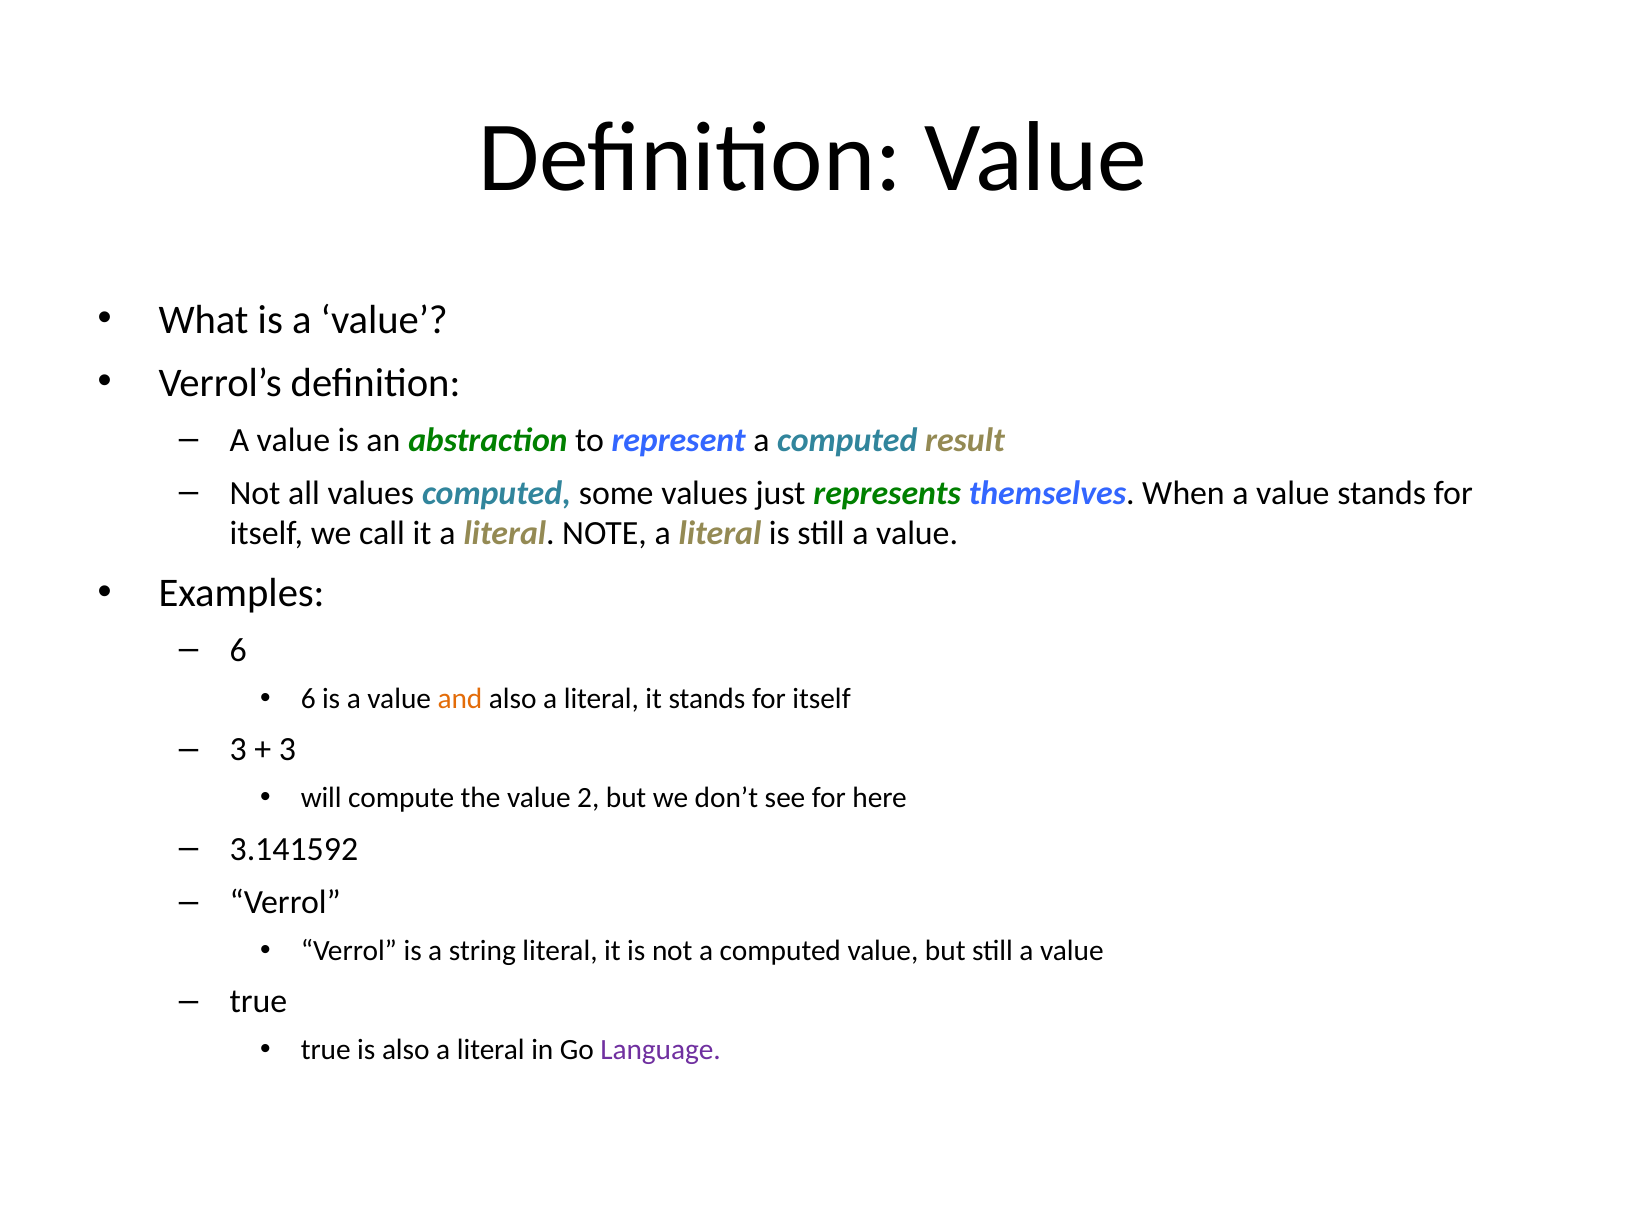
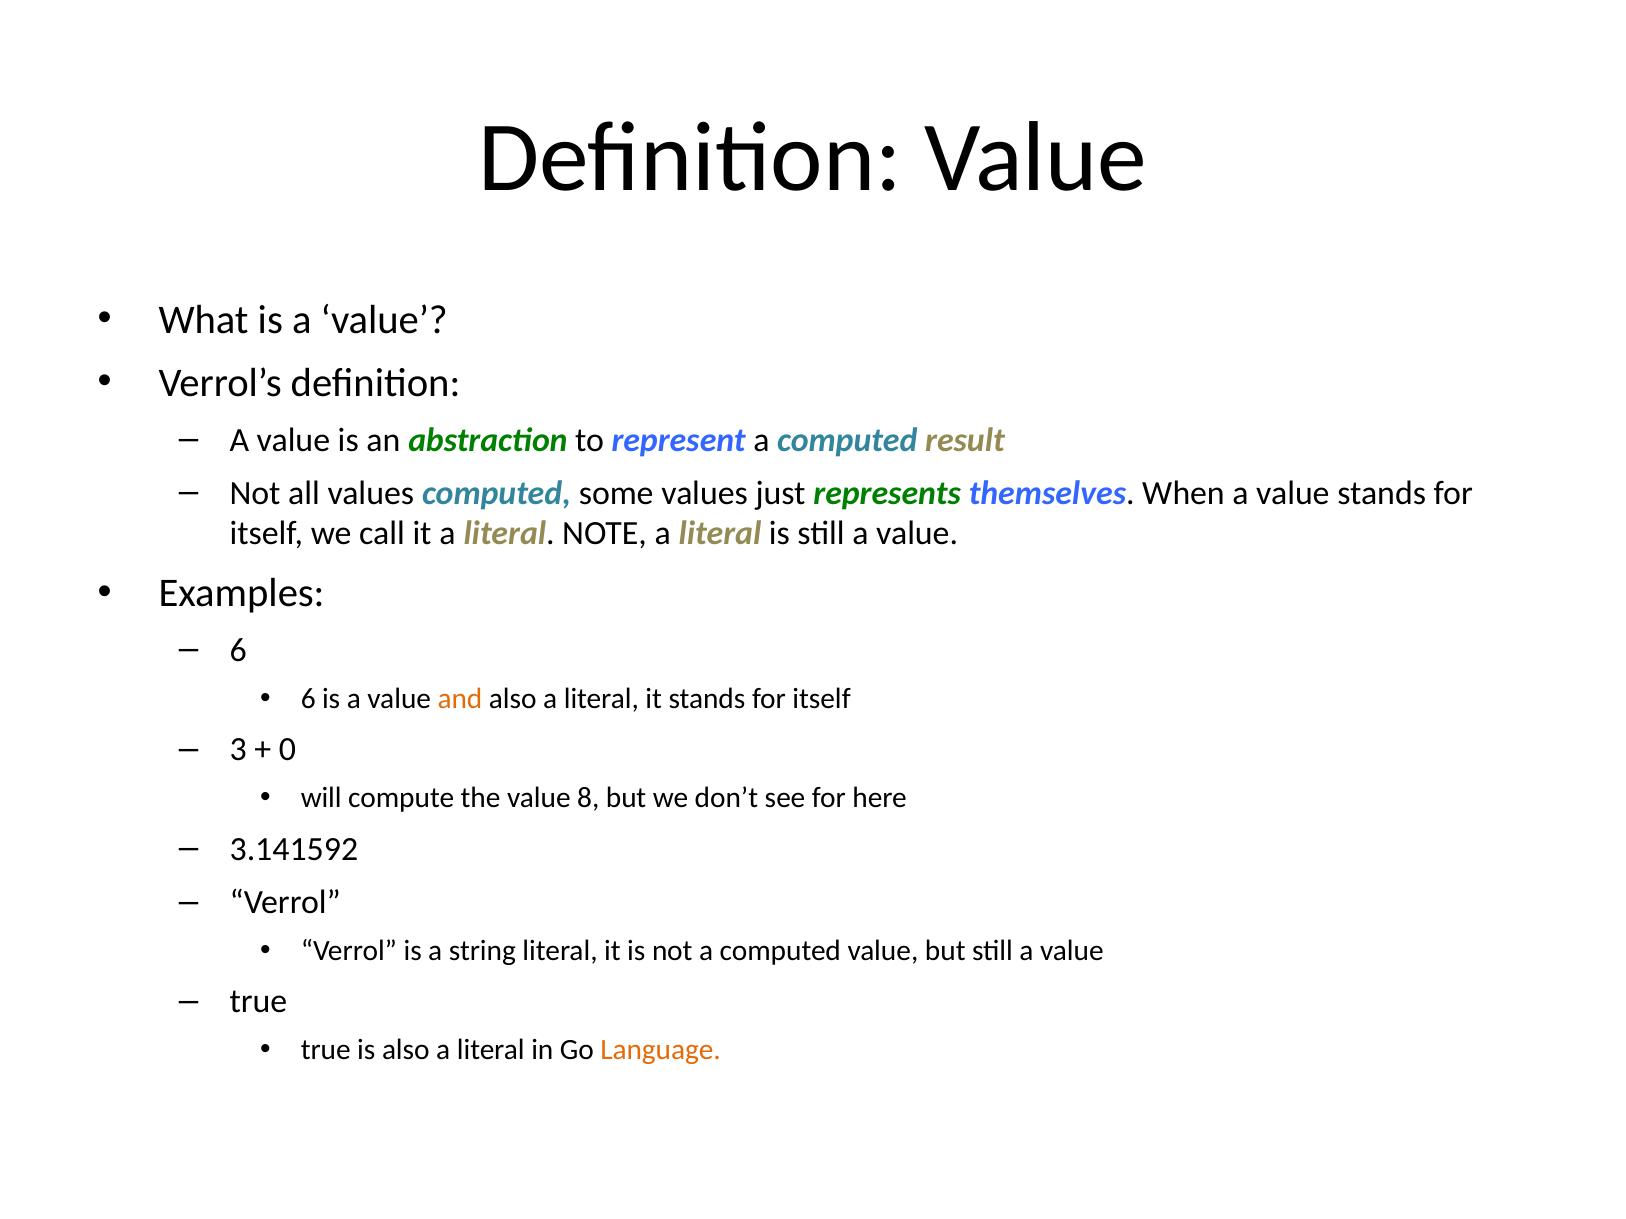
3: 3 -> 0 (288, 750)
2: 2 -> 8 (588, 799)
Language colour: purple -> orange (661, 1051)
